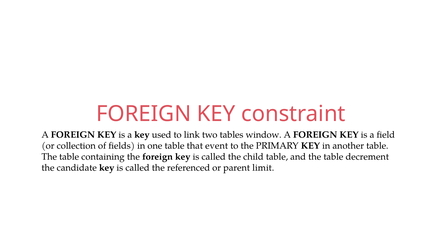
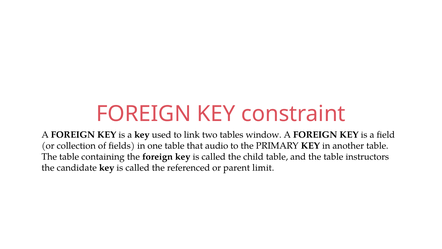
event: event -> audio (217, 146)
decrement: decrement -> instructors (367, 157)
